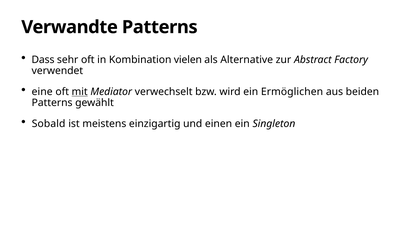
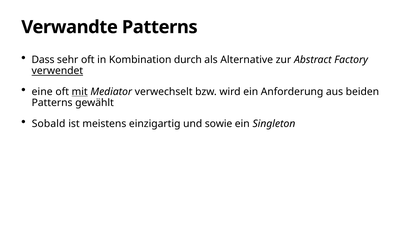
vielen: vielen -> durch (188, 60)
verwendet underline: none -> present (57, 71)
Ermöglichen: Ermöglichen -> Anforderung (292, 92)
einen: einen -> sowie (219, 124)
